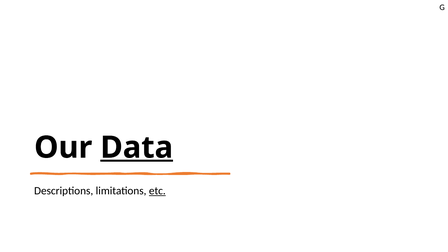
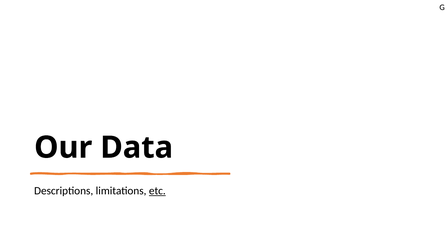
Data underline: present -> none (137, 148)
